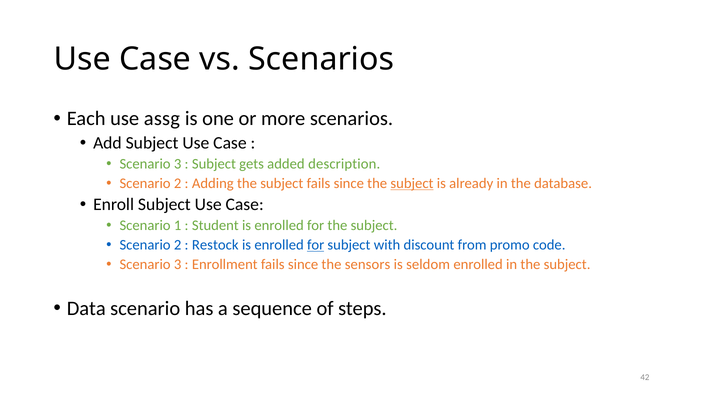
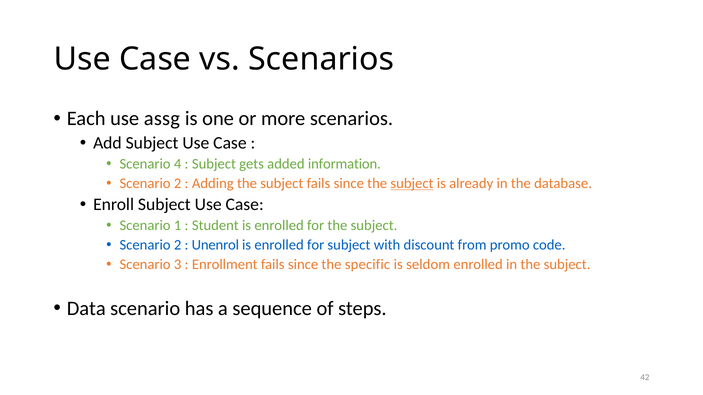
3: 3 -> 4 (178, 164)
description: description -> information (344, 164)
Restock: Restock -> Unenrol (215, 245)
for underline: present -> none (316, 245)
sensors: sensors -> specific (368, 265)
